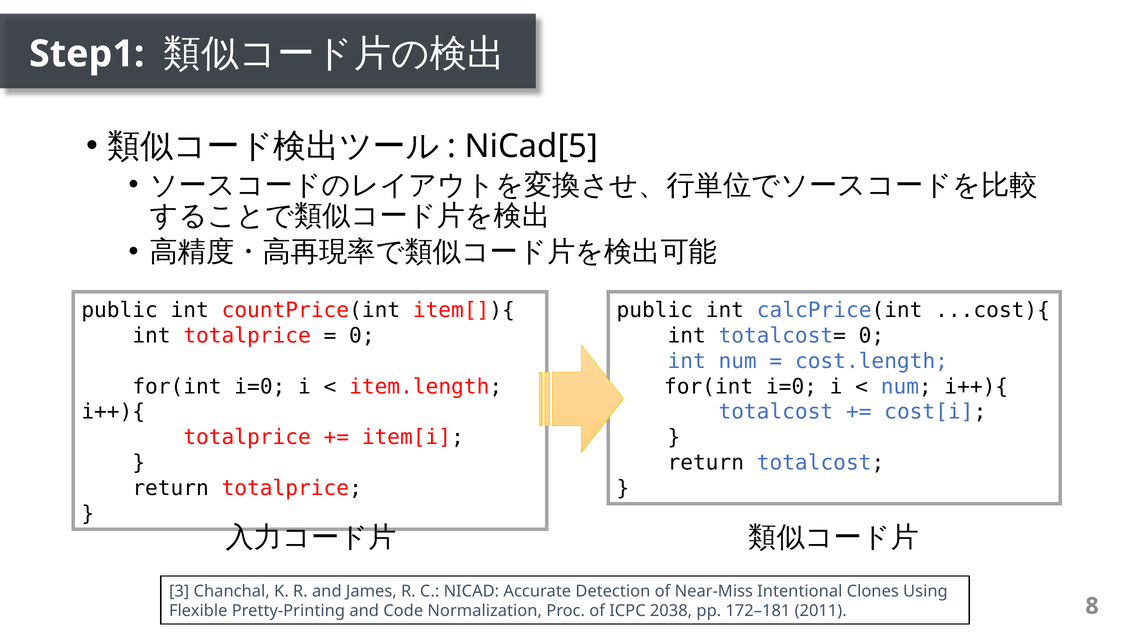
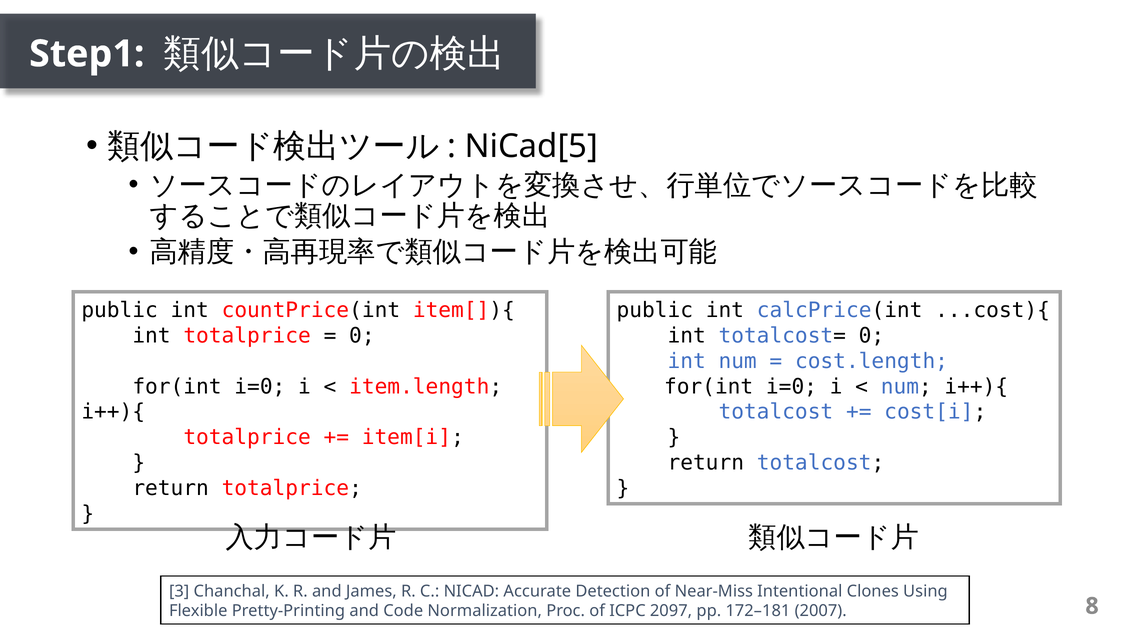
2038: 2038 -> 2097 (671, 611)
2011: 2011 -> 2007 (821, 611)
